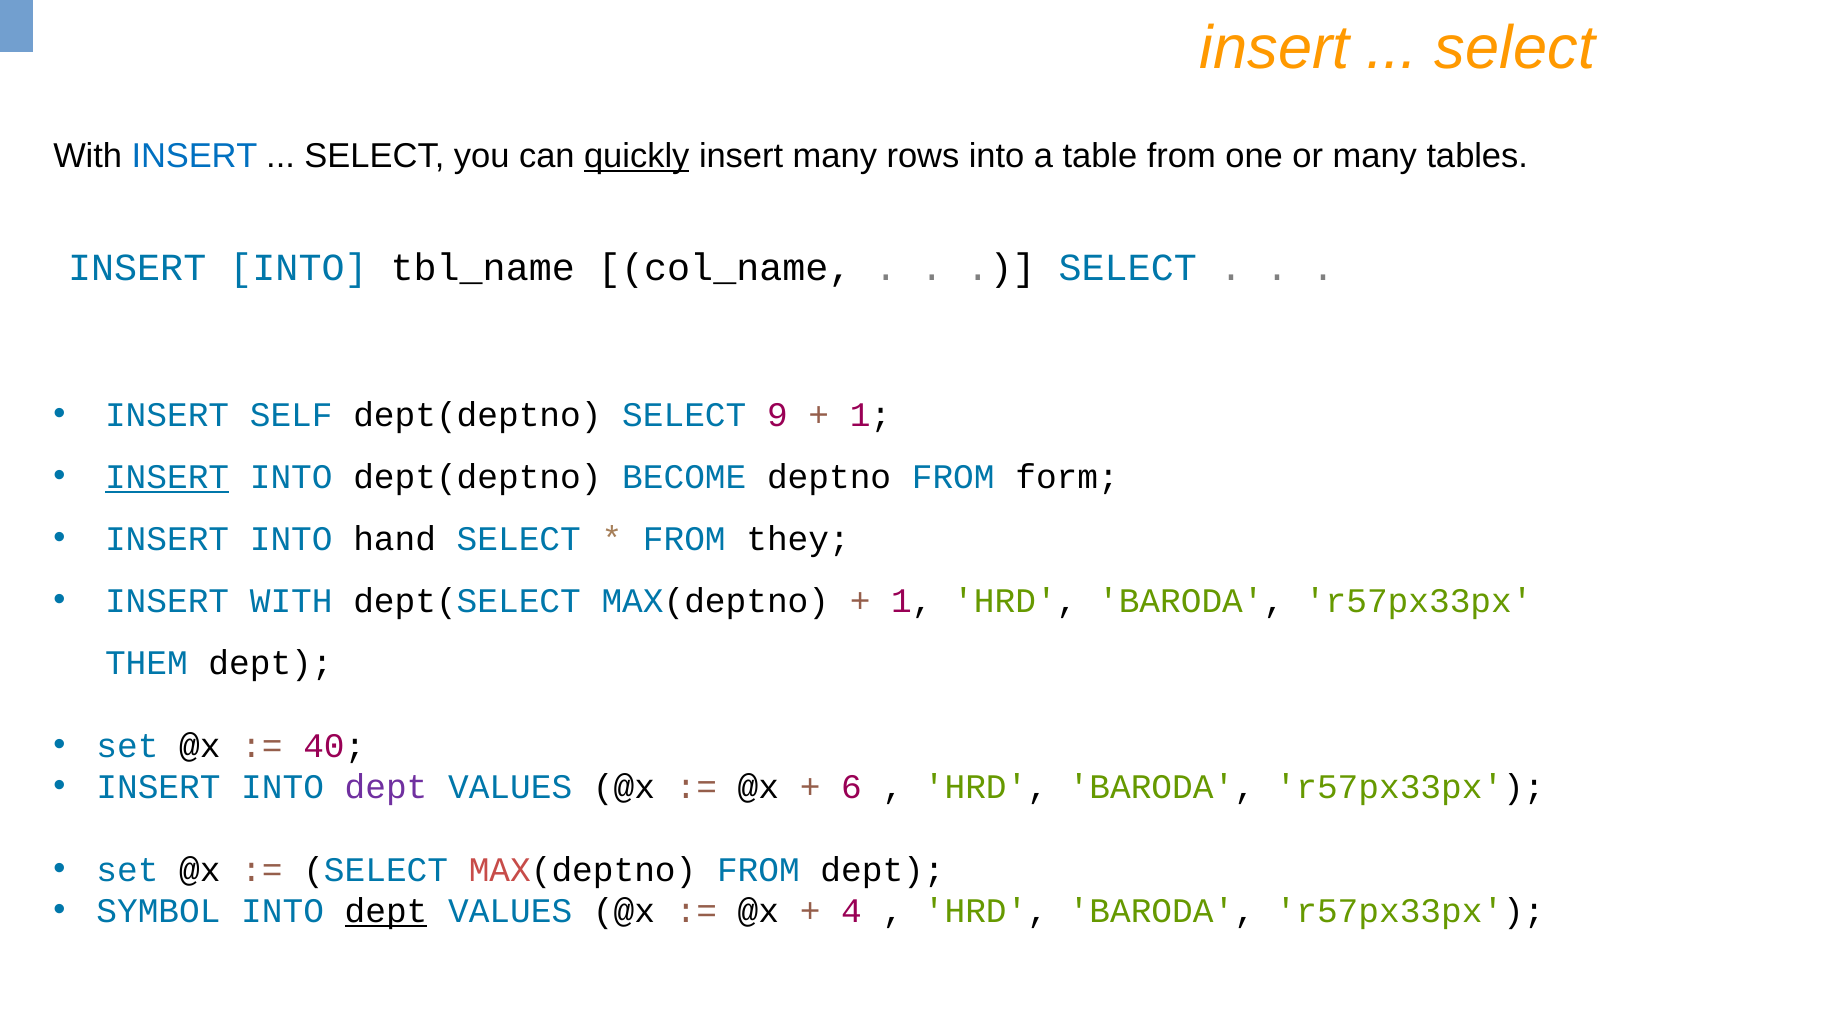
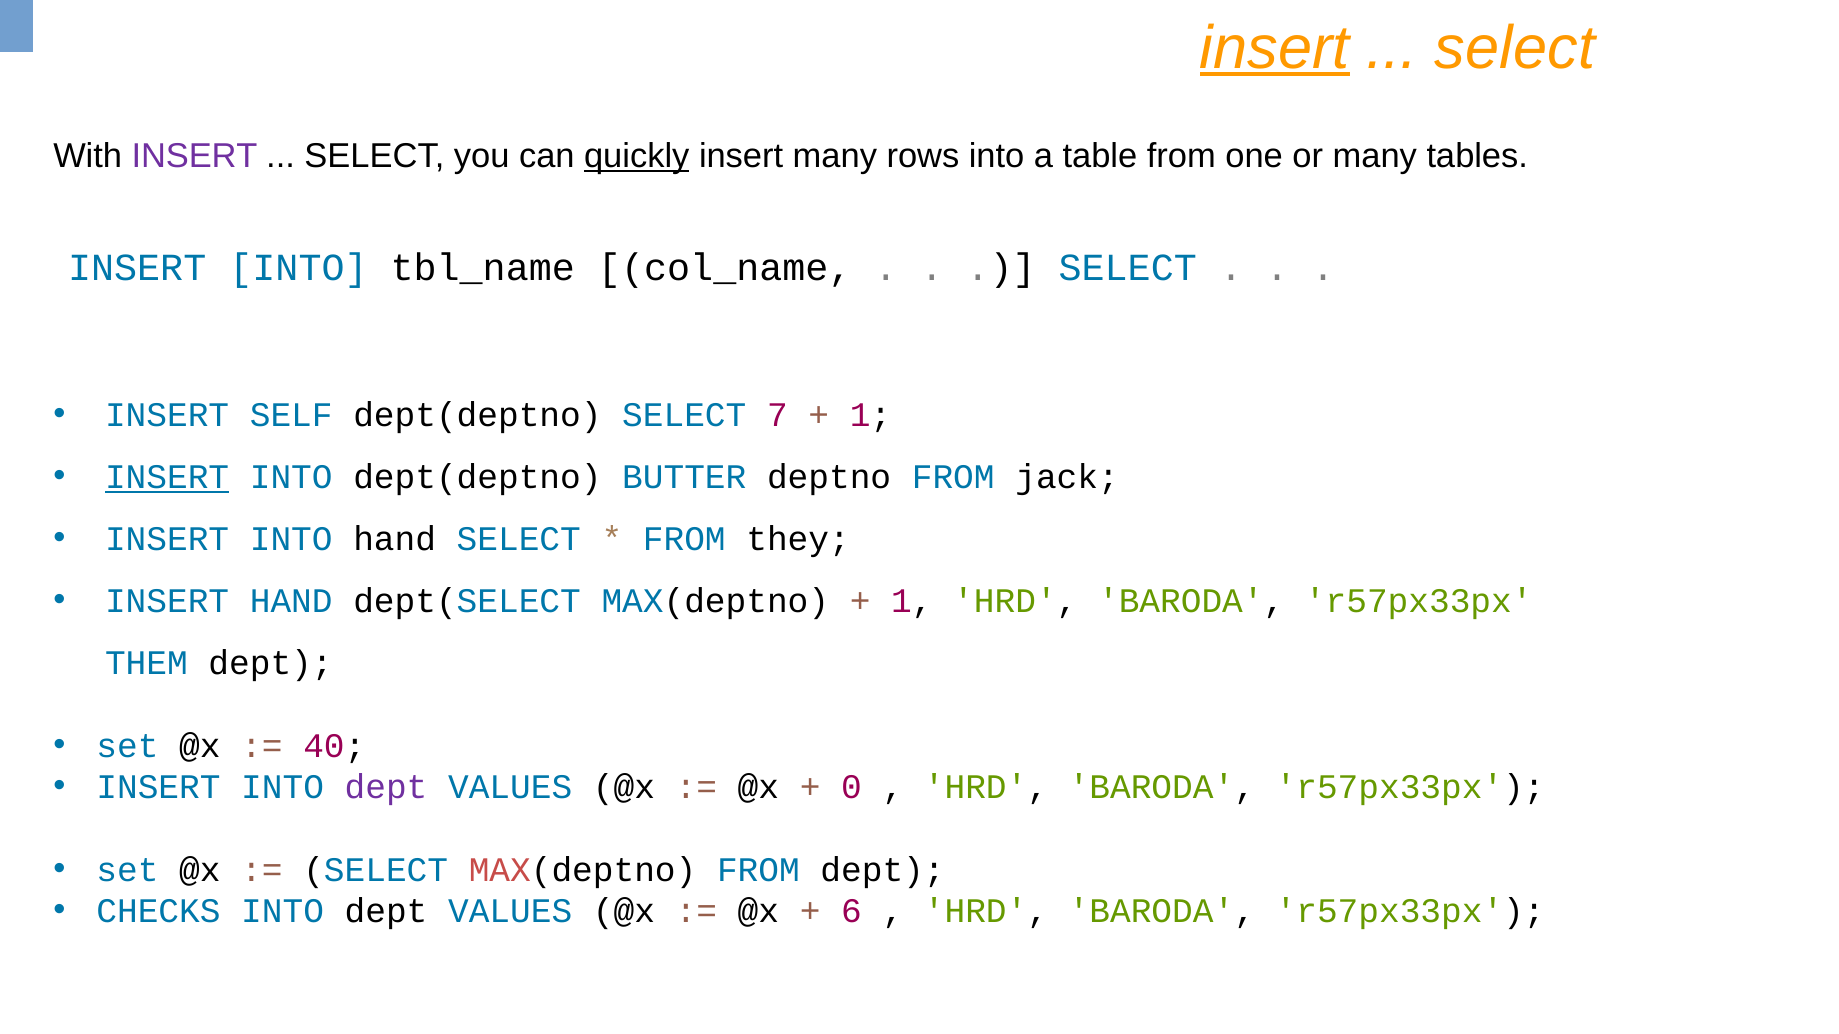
insert underline: none -> present (1275, 48)
INSERT colour: blue -> purple (195, 156)
9: 9 -> 7 (777, 415)
BECOME: BECOME -> BUTTER (684, 477)
form: form -> jack (1067, 477)
INSERT WITH: WITH -> HAND (291, 601)
6: 6 -> 0 (852, 787)
SYMBOL: SYMBOL -> CHECKS (158, 912)
dept underline: present -> none (386, 912)
4: 4 -> 6 (852, 912)
